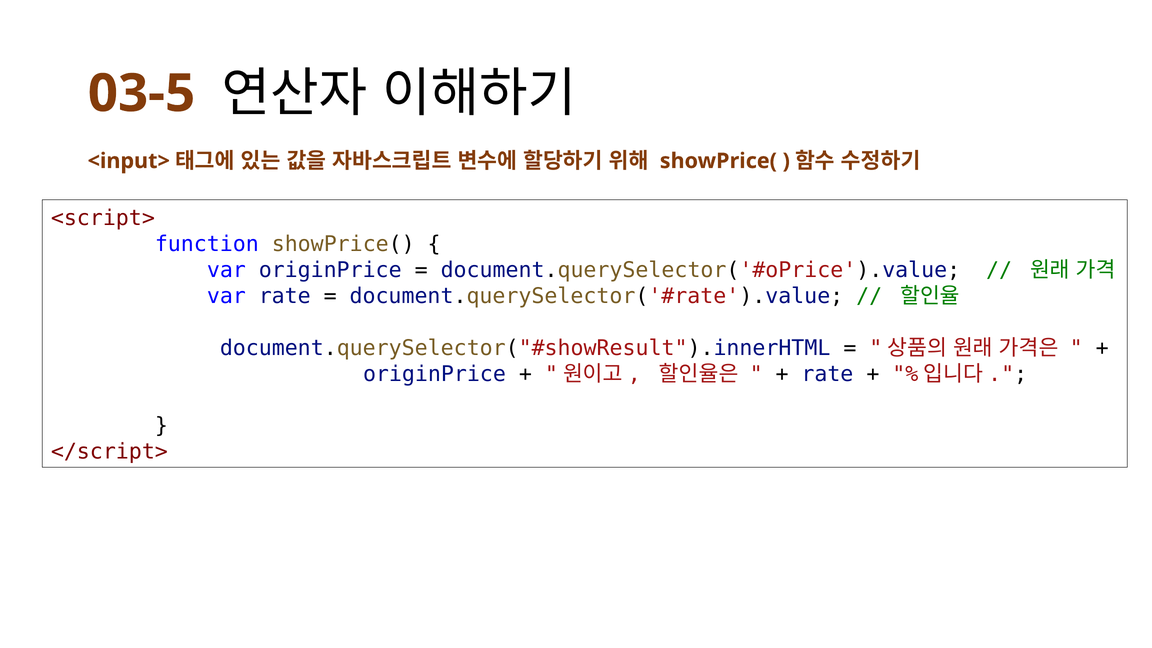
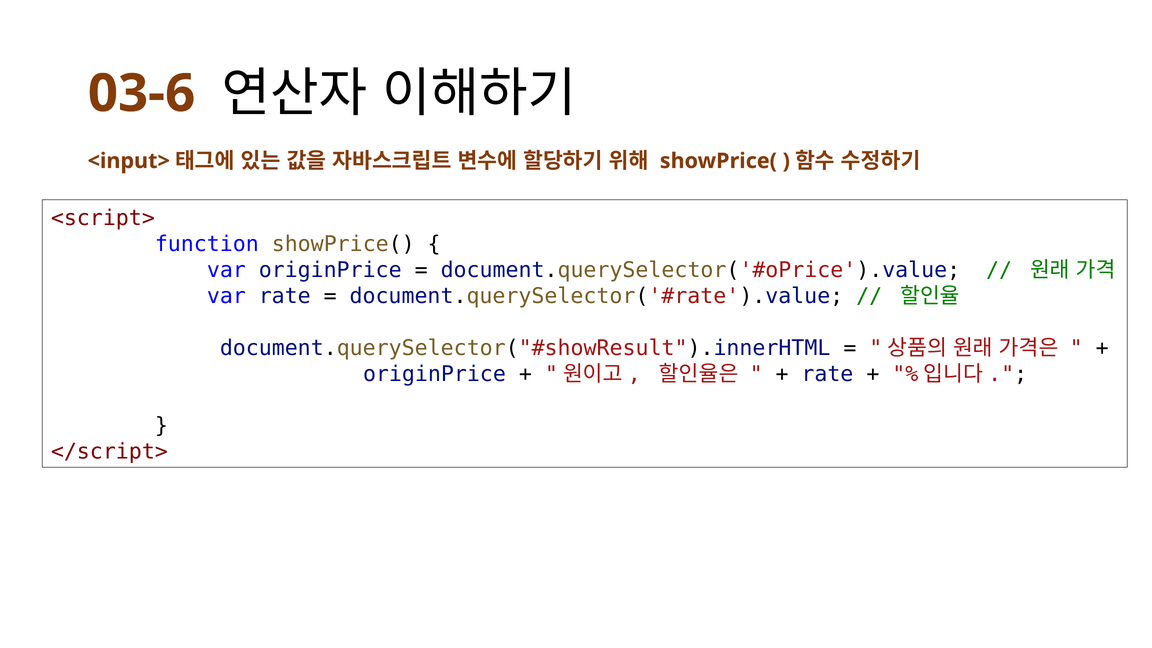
03-5: 03-5 -> 03-6 (142, 94)
